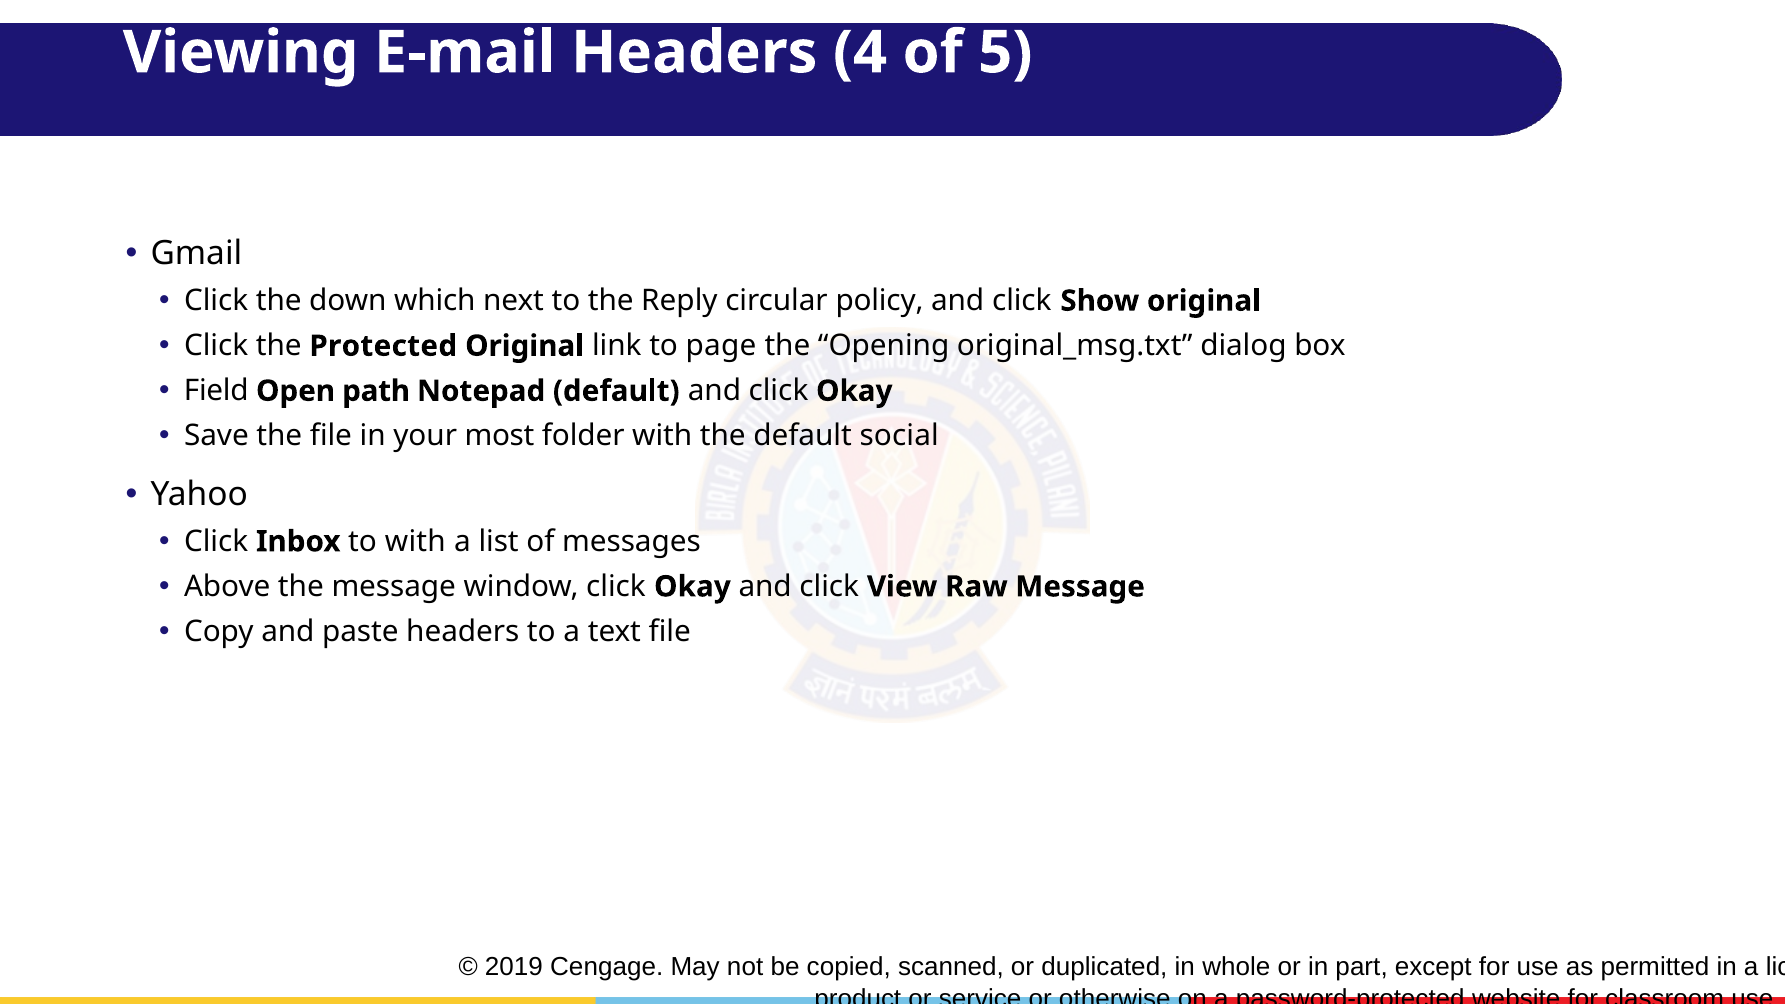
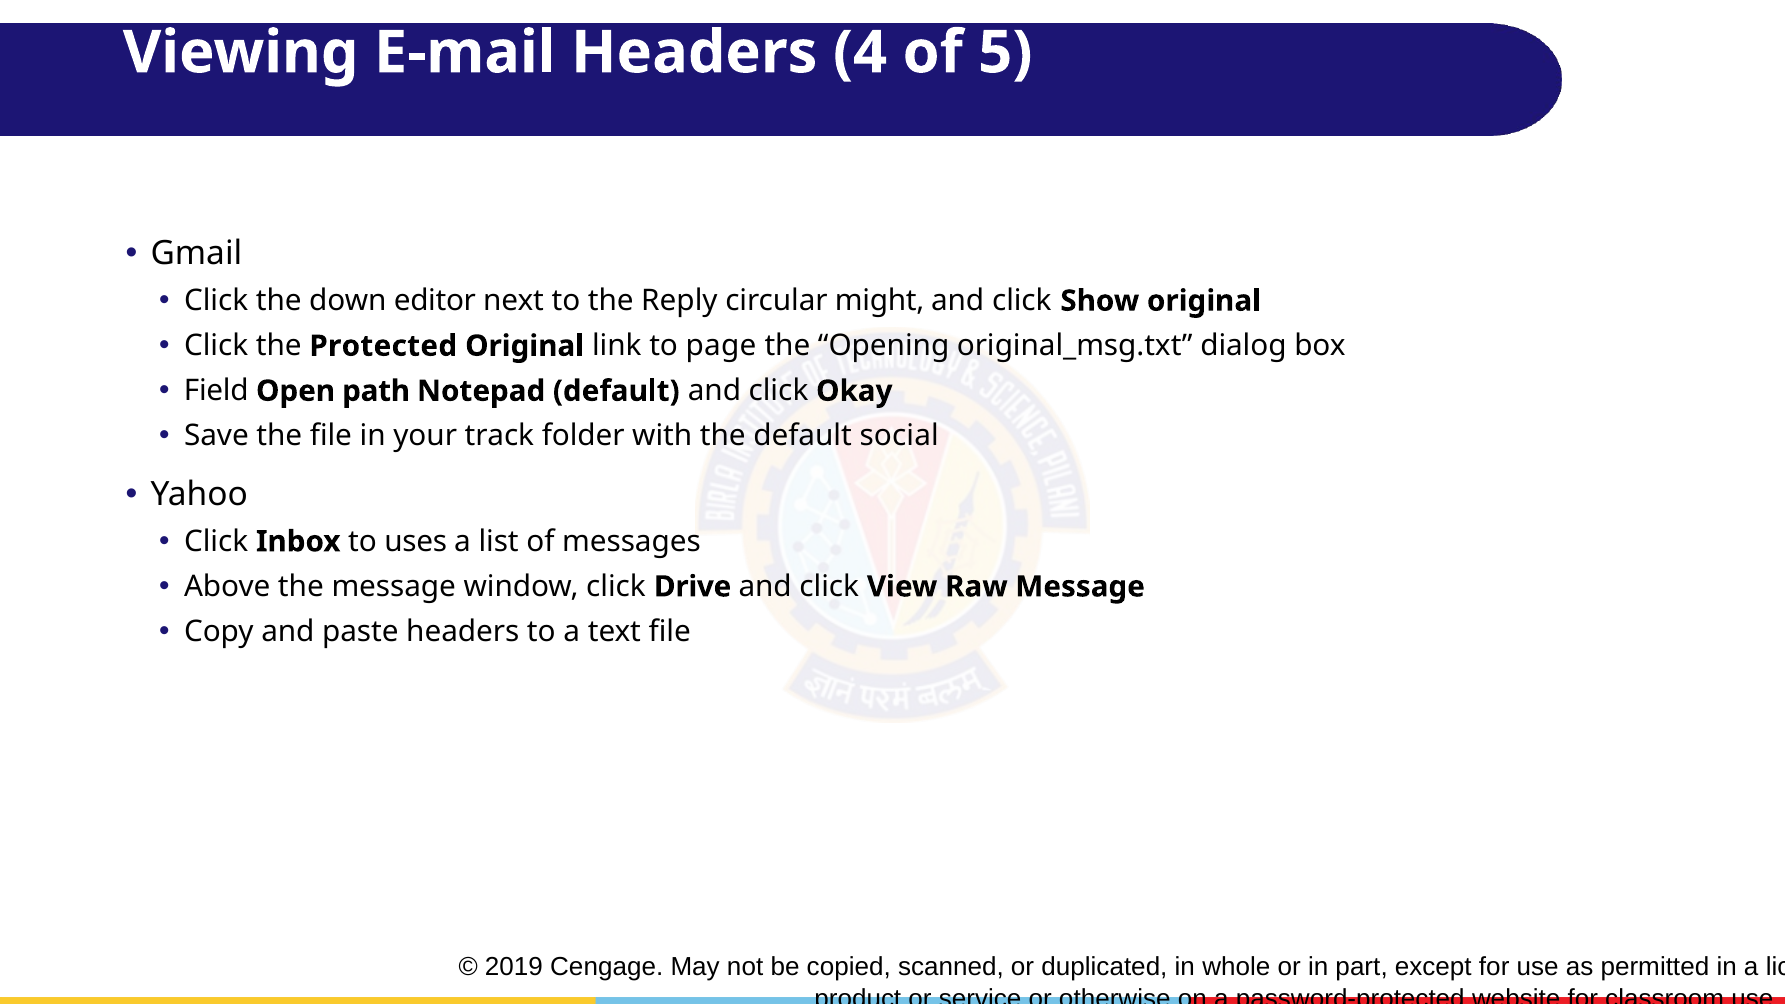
which: which -> editor (435, 301)
policy: policy -> might (880, 301)
most: most -> track (499, 436)
to with: with -> uses (416, 542)
window click Okay: Okay -> Drive (693, 587)
